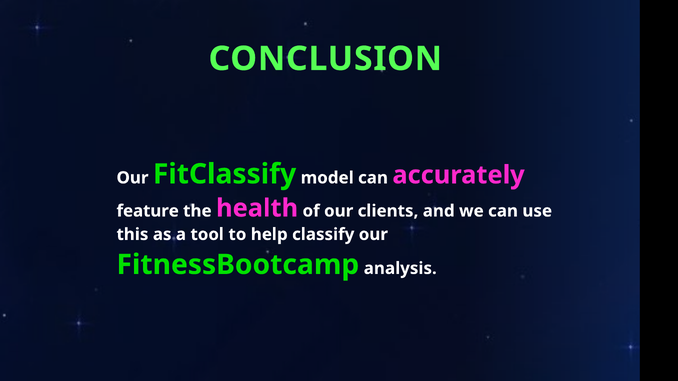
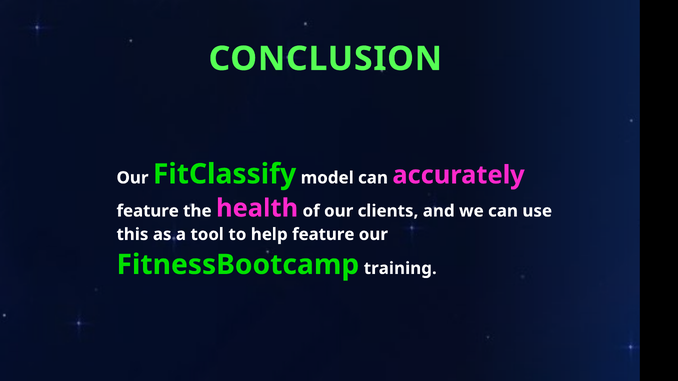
help classify: classify -> feature (323, 235)
analysis: analysis -> training (400, 269)
